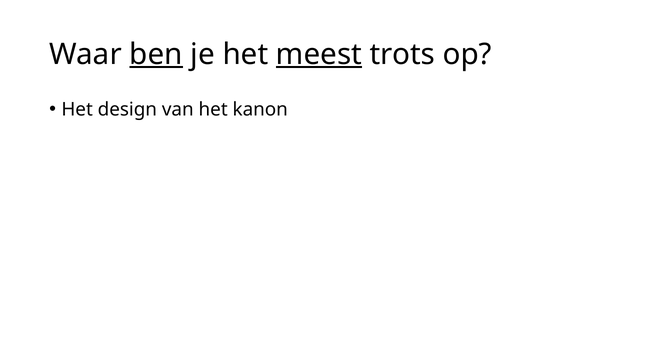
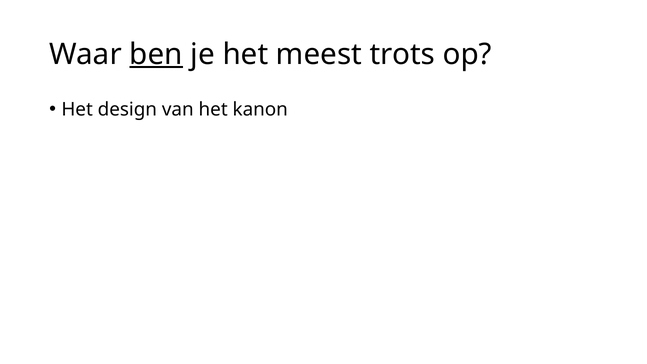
meest underline: present -> none (319, 54)
